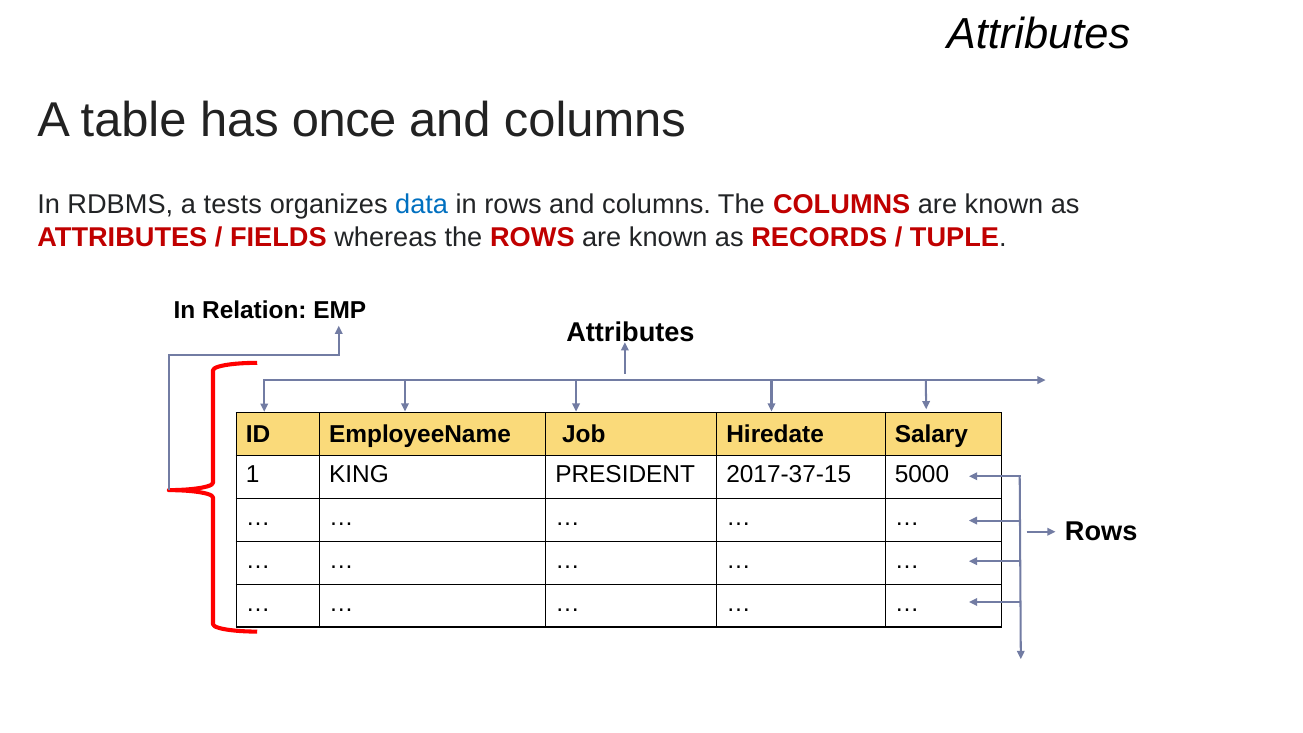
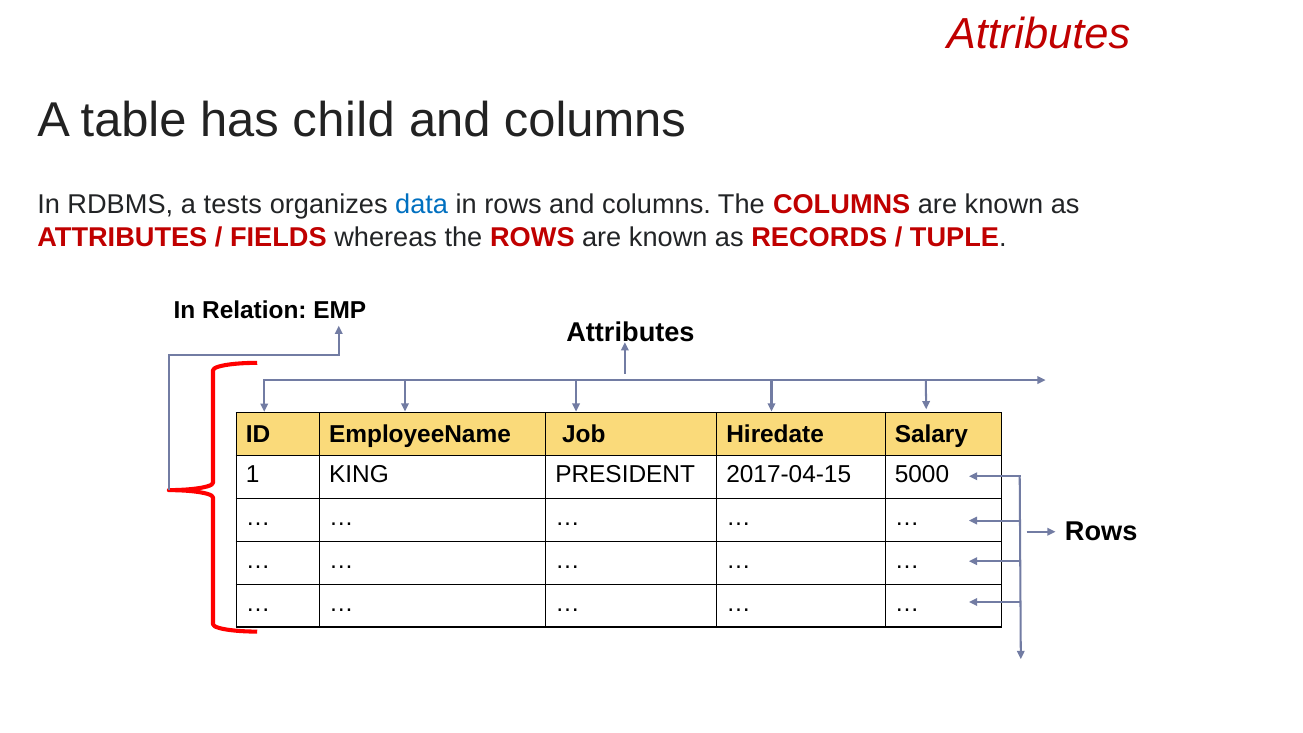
Attributes colour: black -> red (1039, 34)
once: once -> child (344, 121)
2017-37-15: 2017-37-15 -> 2017-04-15 (789, 474)
